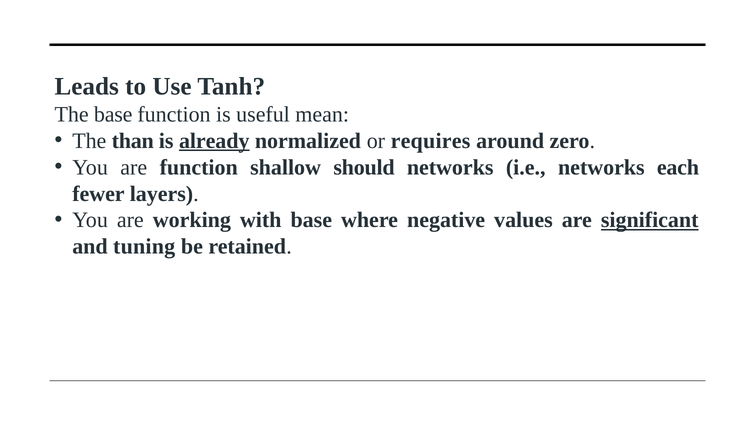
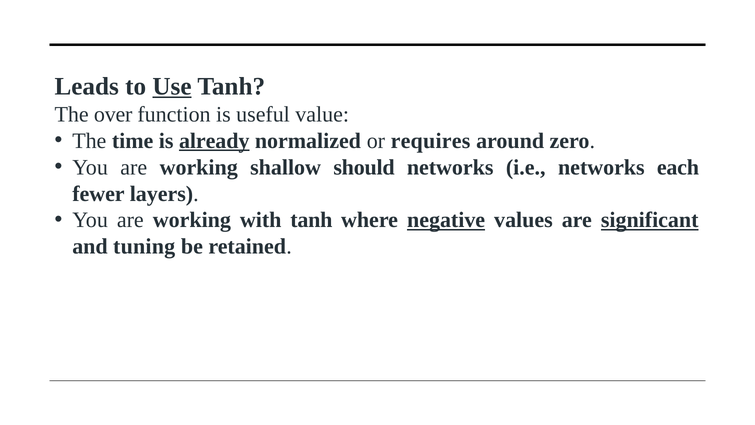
Use underline: none -> present (172, 86)
The base: base -> over (113, 114)
mean: mean -> value (322, 114)
than: than -> time (133, 141)
function: function -> working (199, 167)
with base: base -> tanh (311, 220)
negative underline: none -> present (446, 220)
